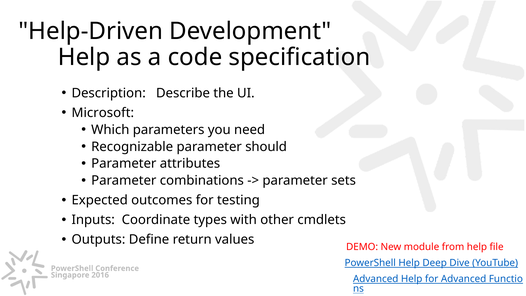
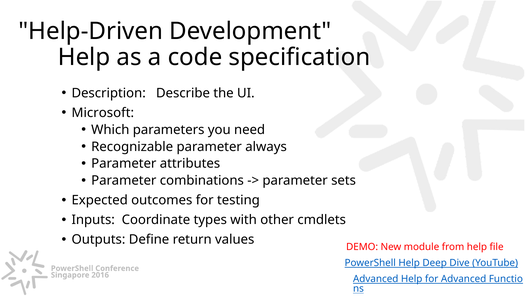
should: should -> always (266, 147)
